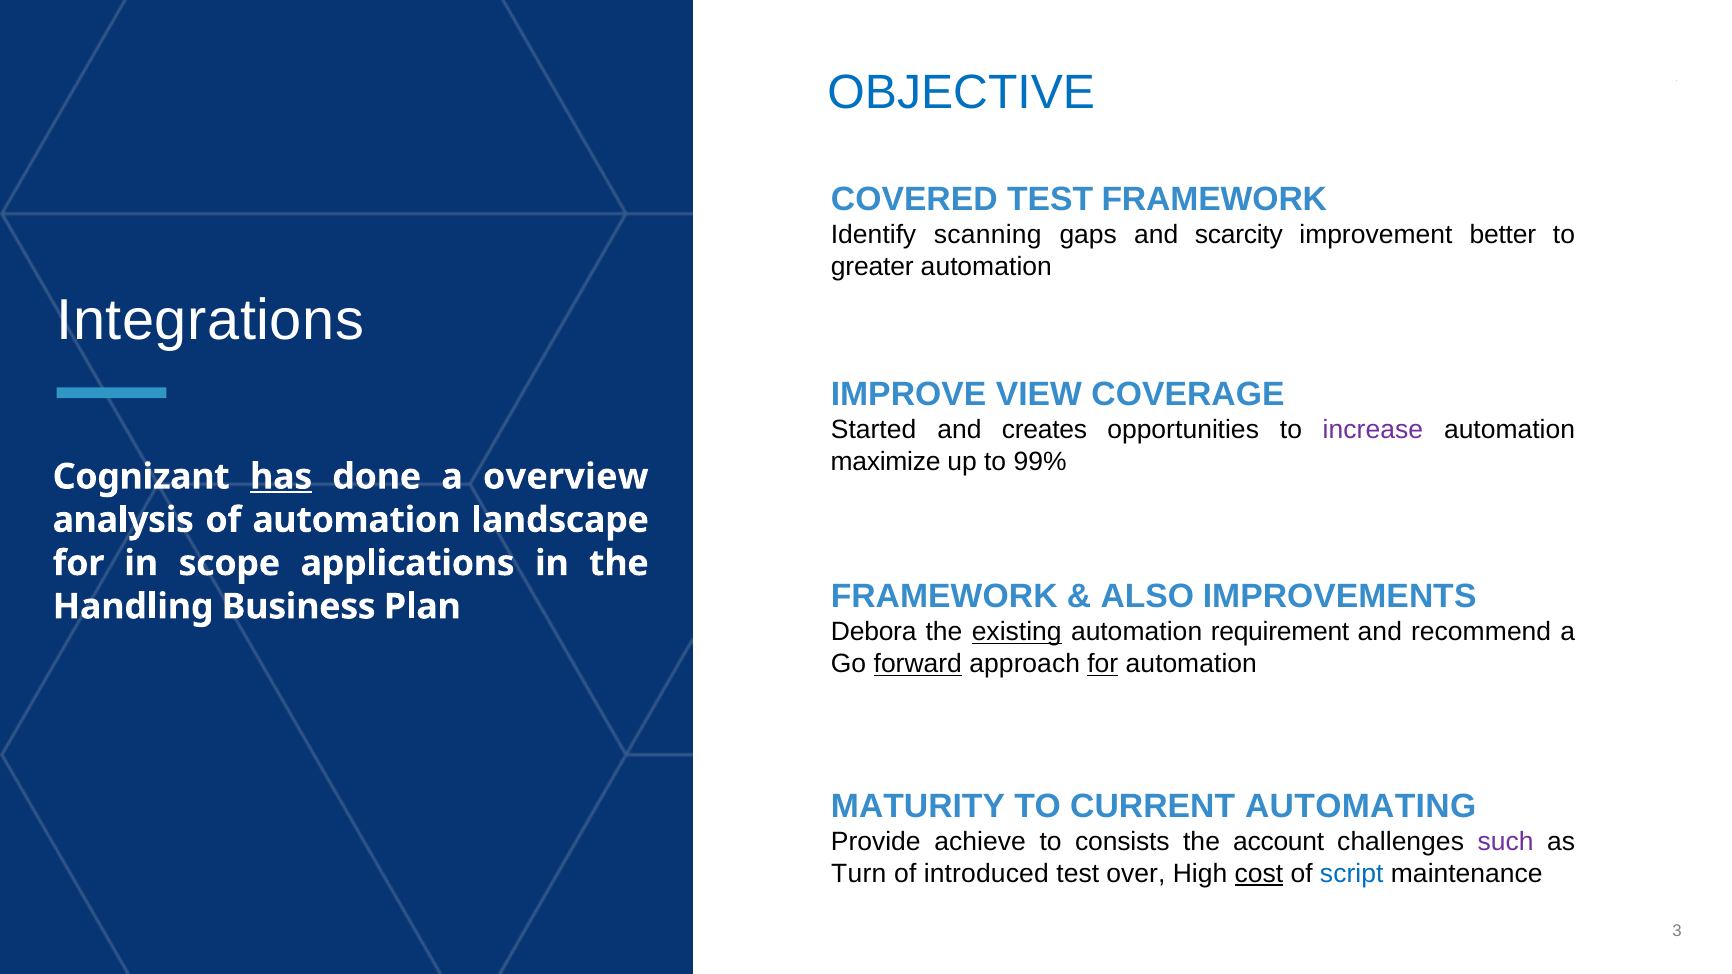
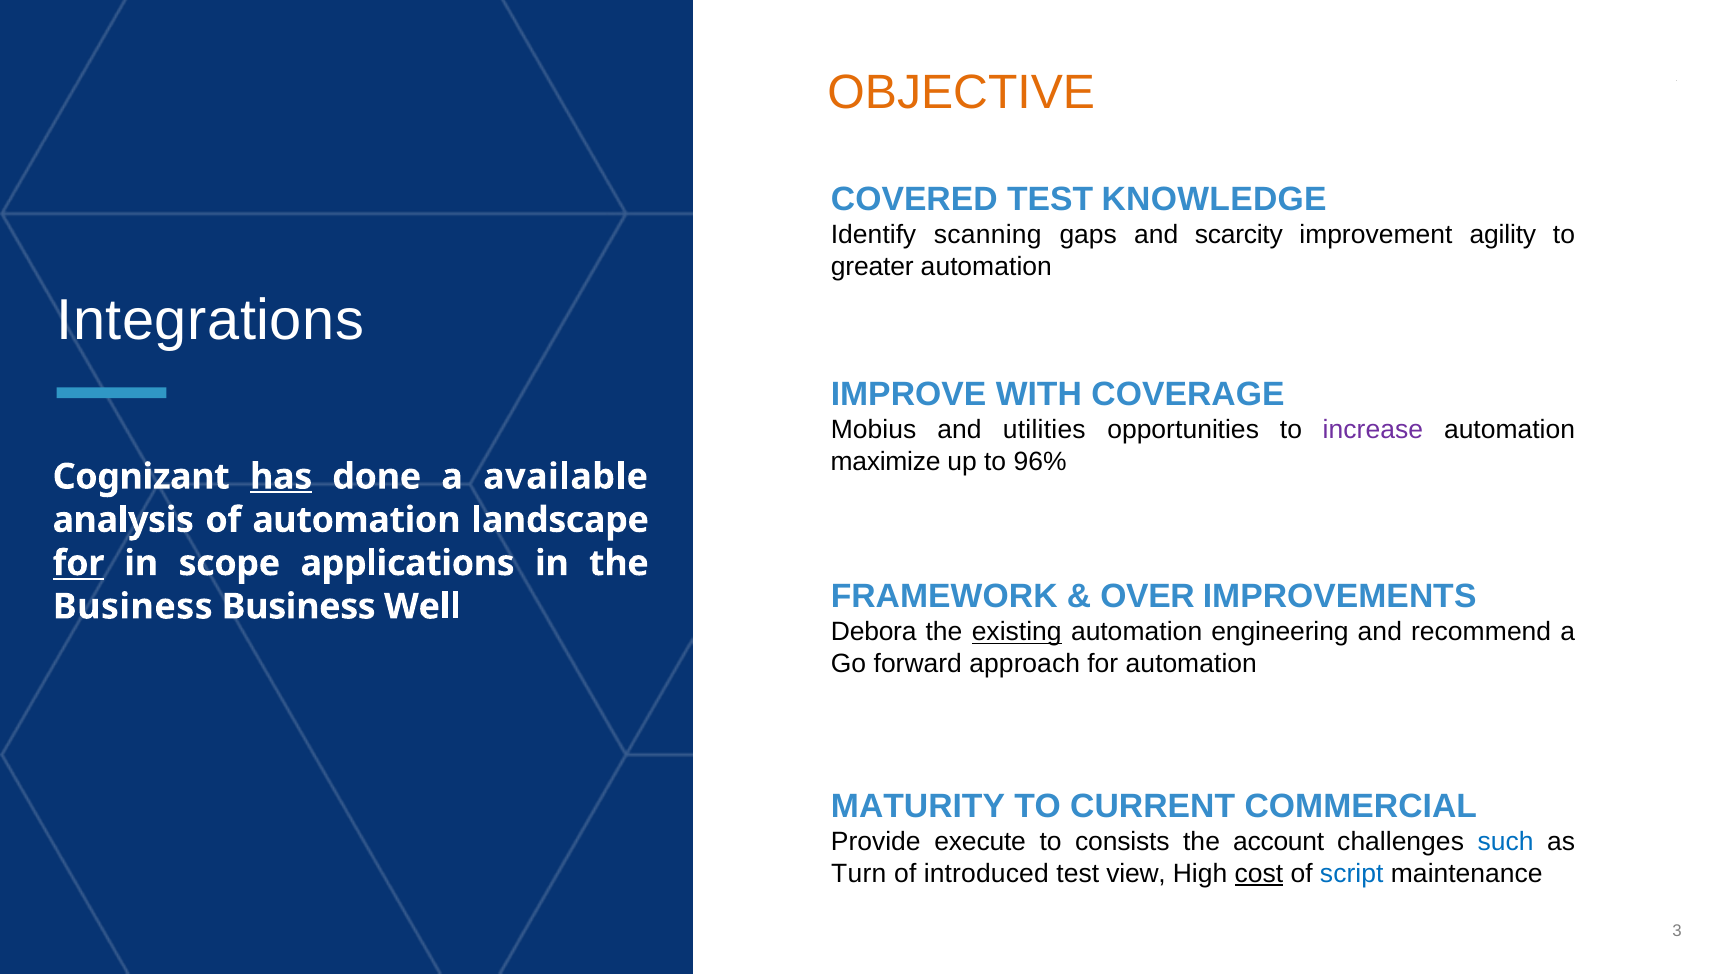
OBJECTIVE colour: blue -> orange (961, 93)
TEST FRAMEWORK: FRAMEWORK -> KNOWLEDGE (1214, 200)
better: better -> agility (1503, 235)
VIEW: VIEW -> WITH (1039, 395)
Started: Started -> Mobius (874, 430)
creates: creates -> utilities (1044, 430)
99%: 99% -> 96% (1040, 462)
overview: overview -> available (566, 477)
for underline: none -> present (78, 563)
ALSO: ALSO -> OVER (1148, 597)
Handling: Handling -> Business (133, 607)
Plan: Plan -> Well (422, 607)
requirement: requirement -> engineering (1280, 632)
forward underline: present -> none (918, 664)
for underline: present -> none (1103, 664)
AUTOMATING: AUTOMATING -> COMMERCIAL (1361, 807)
achieve: achieve -> execute (980, 842)
such colour: purple -> blue (1506, 842)
over: over -> view (1136, 874)
